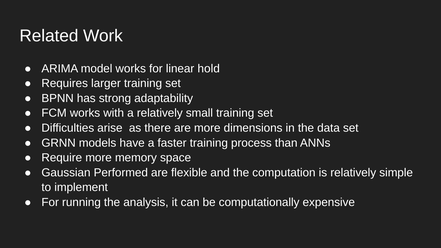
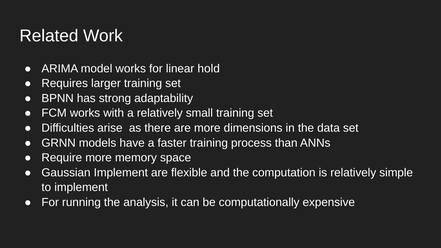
Gaussian Performed: Performed -> Implement (121, 173)
